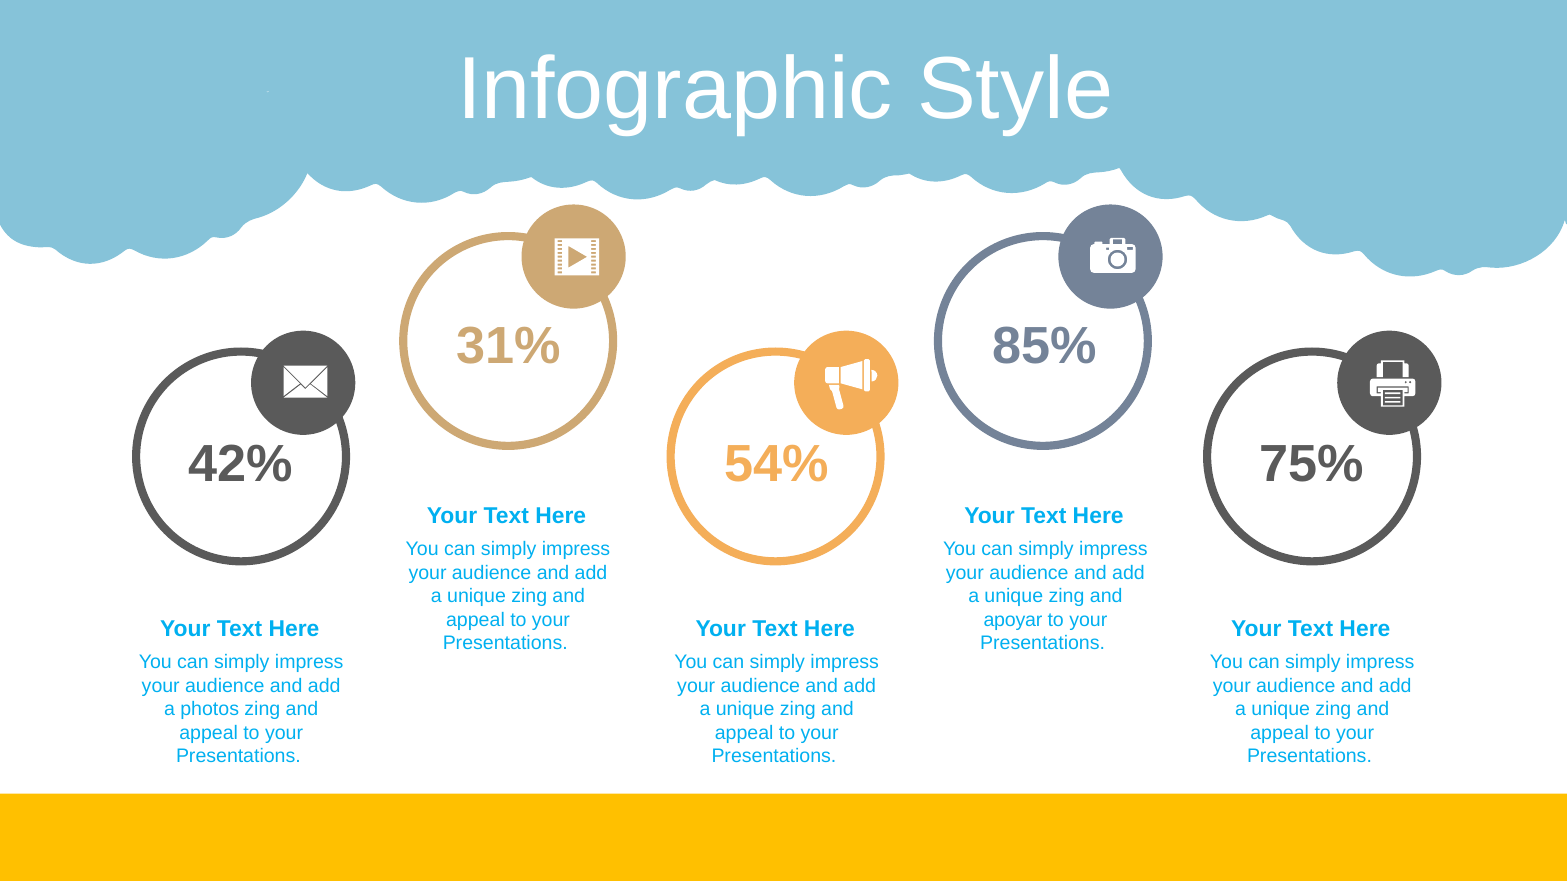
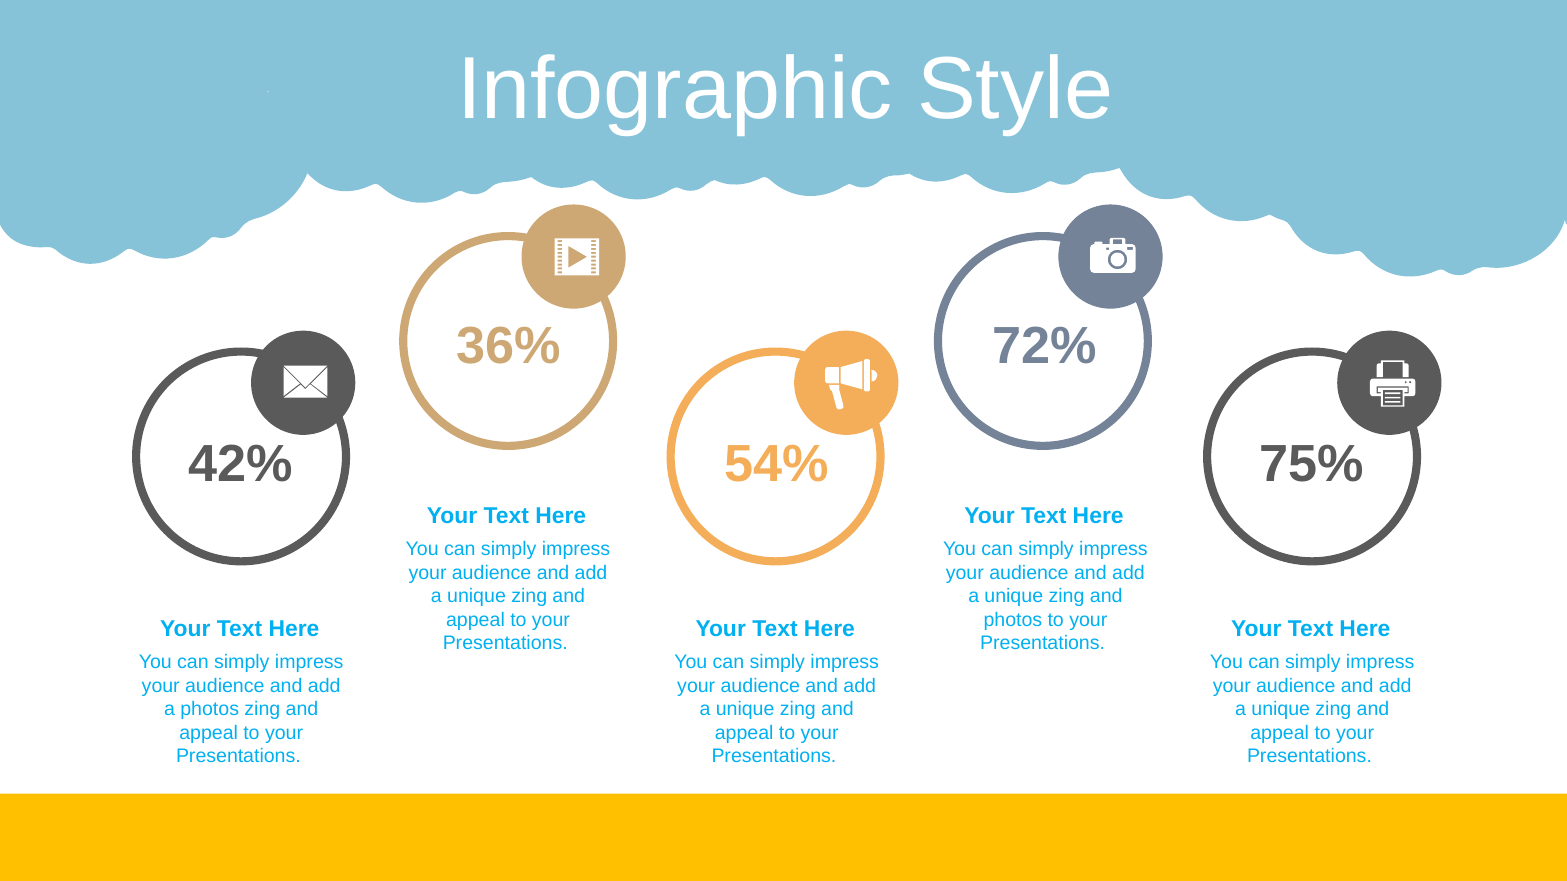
31%: 31% -> 36% (509, 347)
85%: 85% -> 72% (1044, 347)
apoyar: apoyar -> photos (1013, 620)
